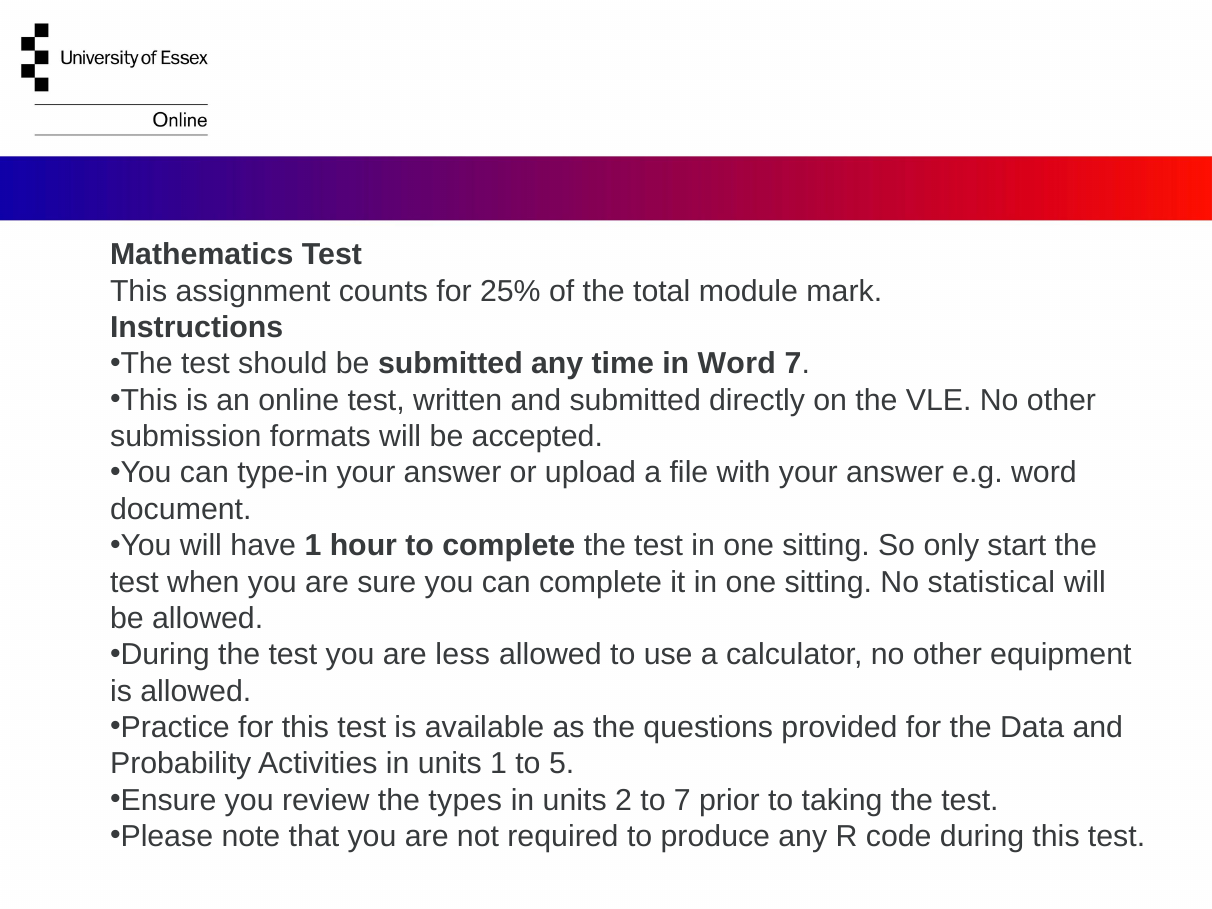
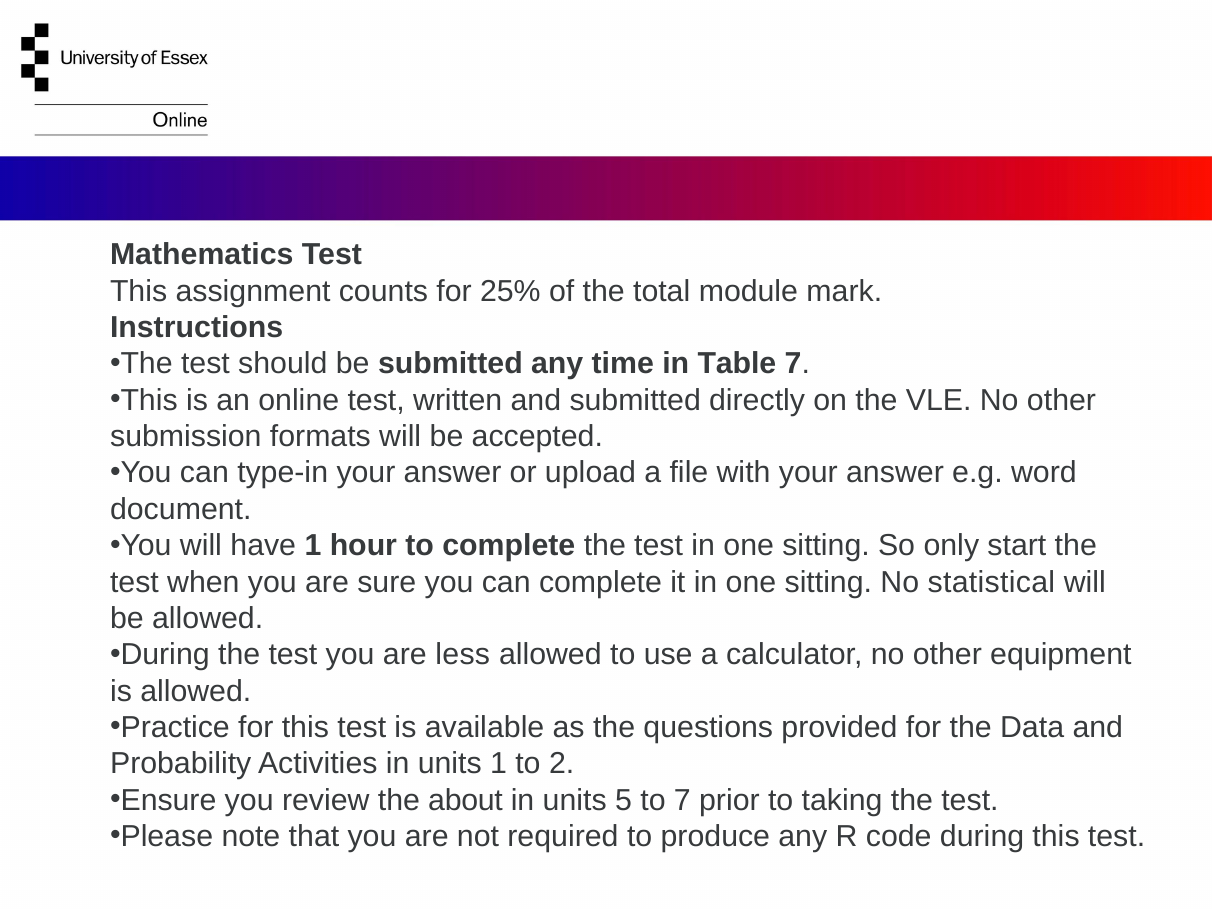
in Word: Word -> Table (737, 364)
5: 5 -> 2 (562, 764)
types: types -> about (466, 800)
2: 2 -> 5 (624, 800)
